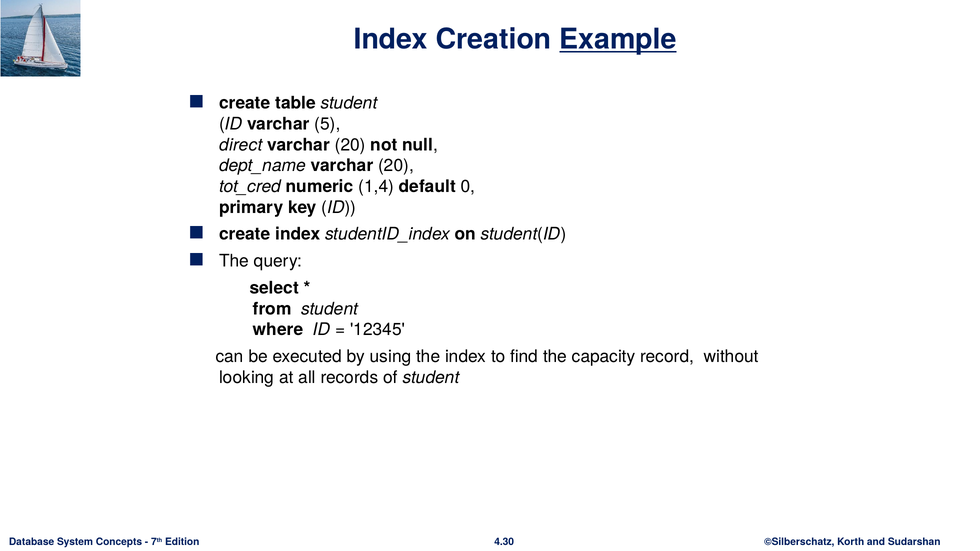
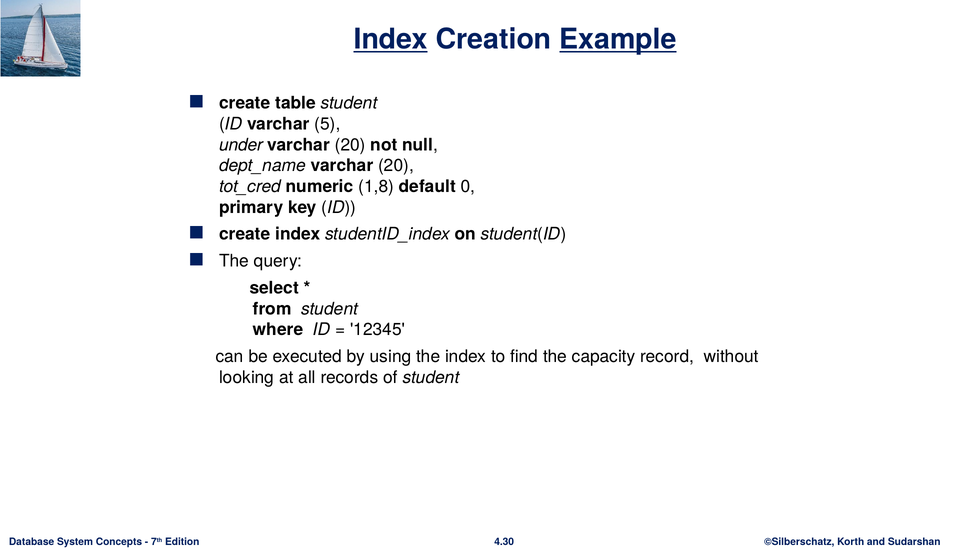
Index underline: none -> present (391, 40)
direct: direct -> under (241, 145)
1,4: 1,4 -> 1,8 (376, 187)
